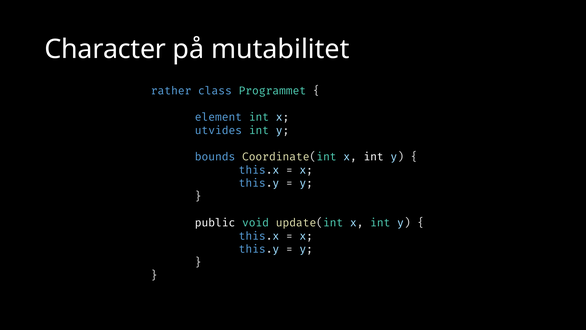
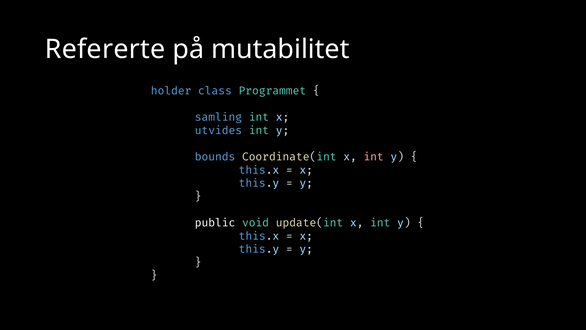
Character: Character -> Refererte (105, 49)
rather: rather -> holder (171, 91)
element: element -> samling (218, 117)
int colour: white -> pink (374, 157)
